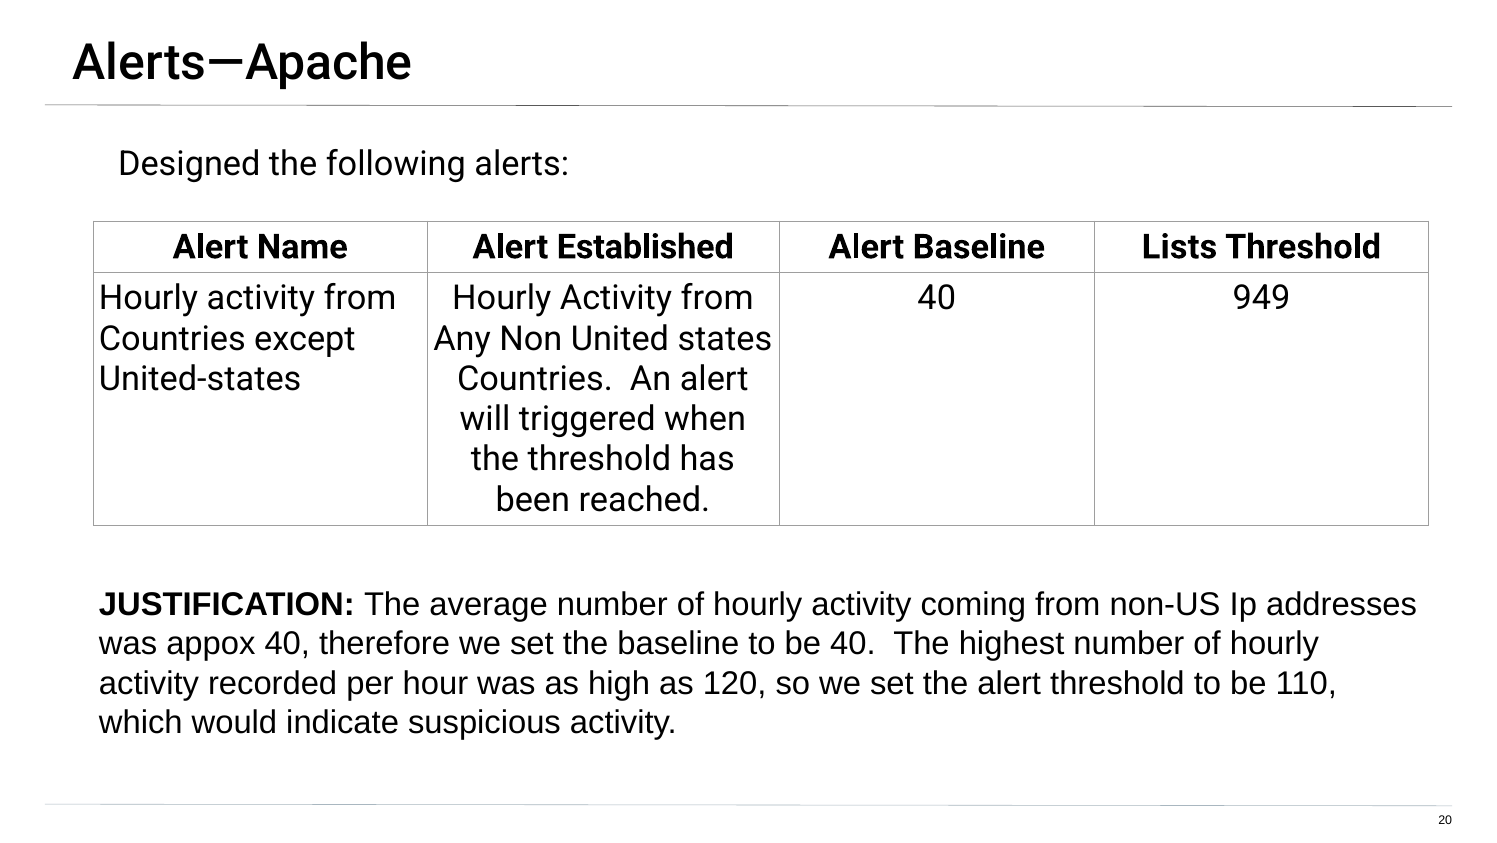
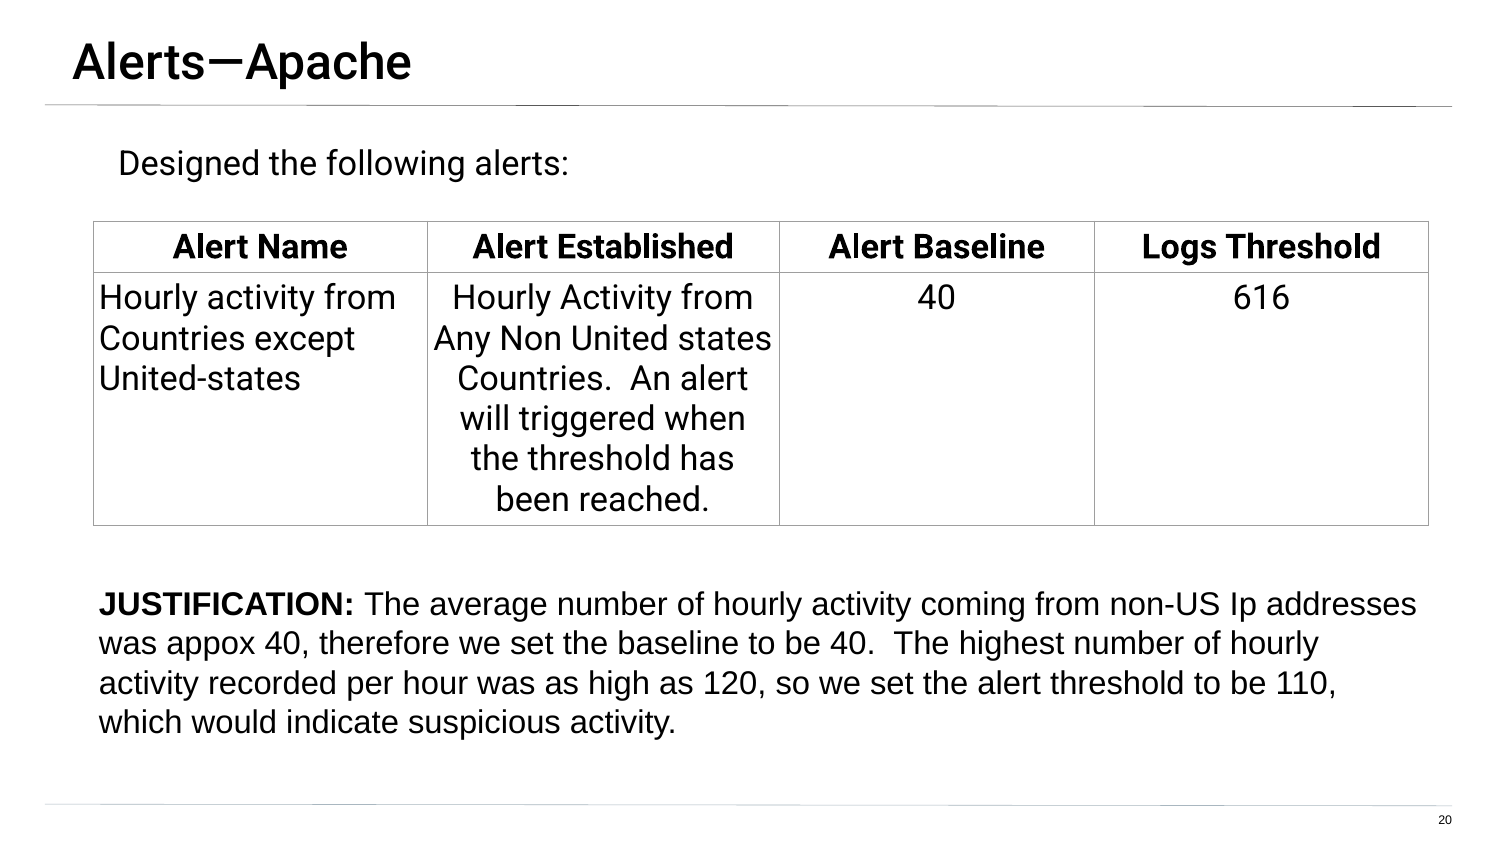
Lists: Lists -> Logs (1180, 247)
949: 949 -> 616 (1261, 298)
